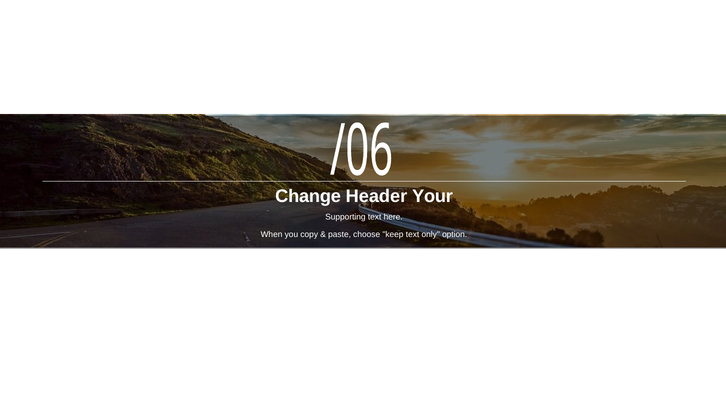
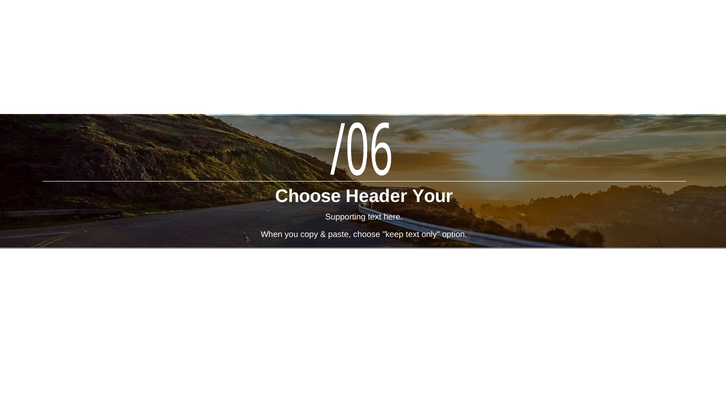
Change: Change -> Choose (308, 196)
